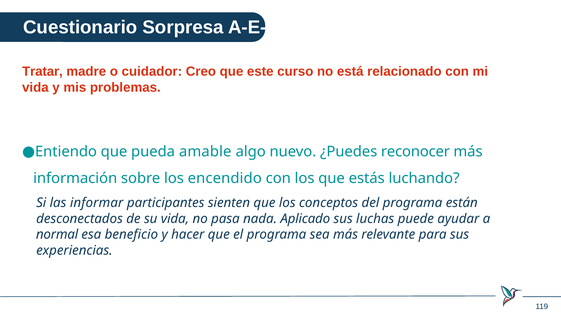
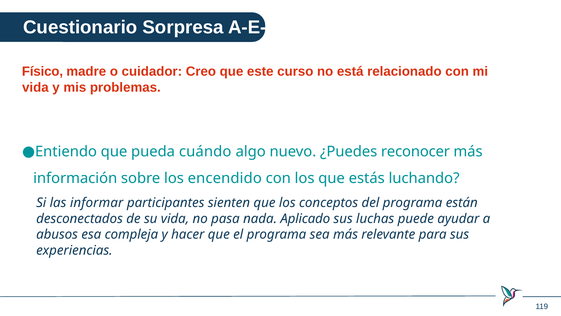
Tratar: Tratar -> Físico (42, 71)
amable: amable -> cuándo (205, 151)
normal: normal -> abusos (57, 234)
beneficio: beneficio -> compleja (131, 234)
